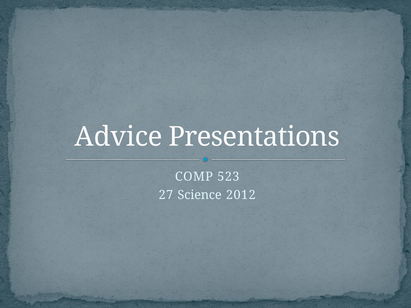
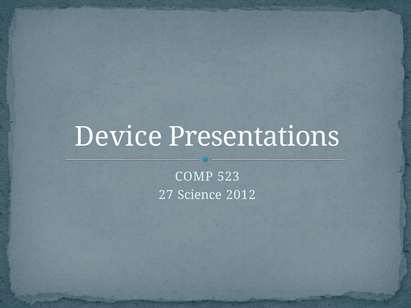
Advice: Advice -> Device (119, 137)
